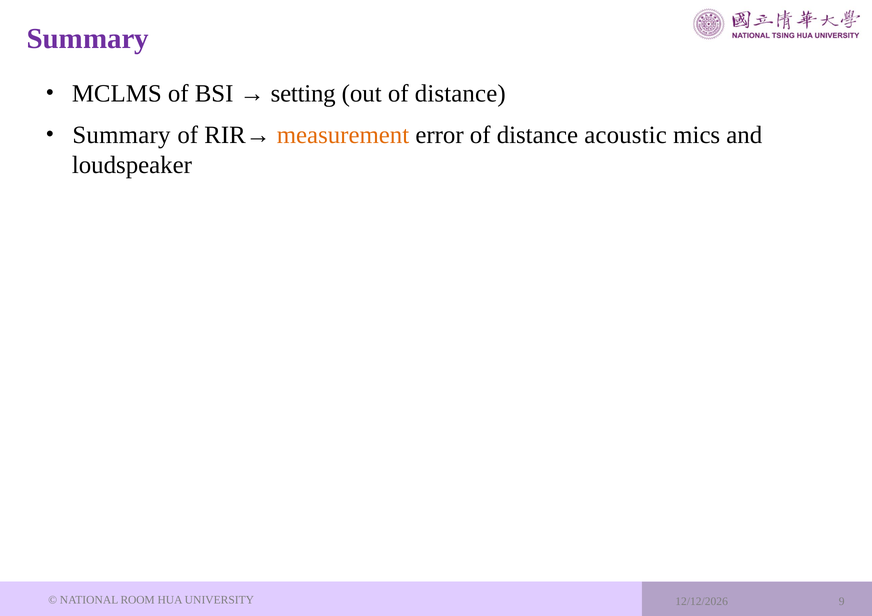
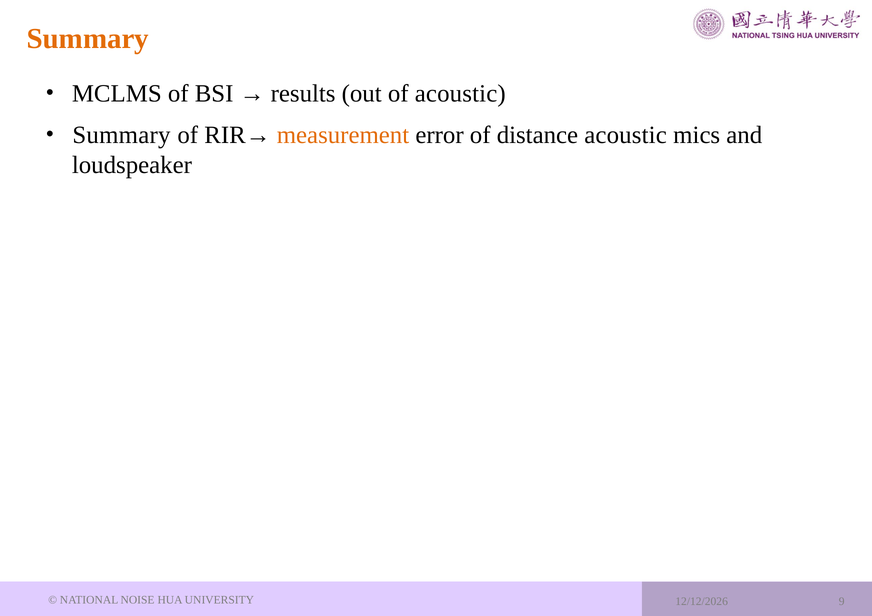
Summary colour: purple -> orange (88, 39)
setting: setting -> results (303, 94)
out of distance: distance -> acoustic (460, 94)
ROOM: ROOM -> NOISE (138, 601)
